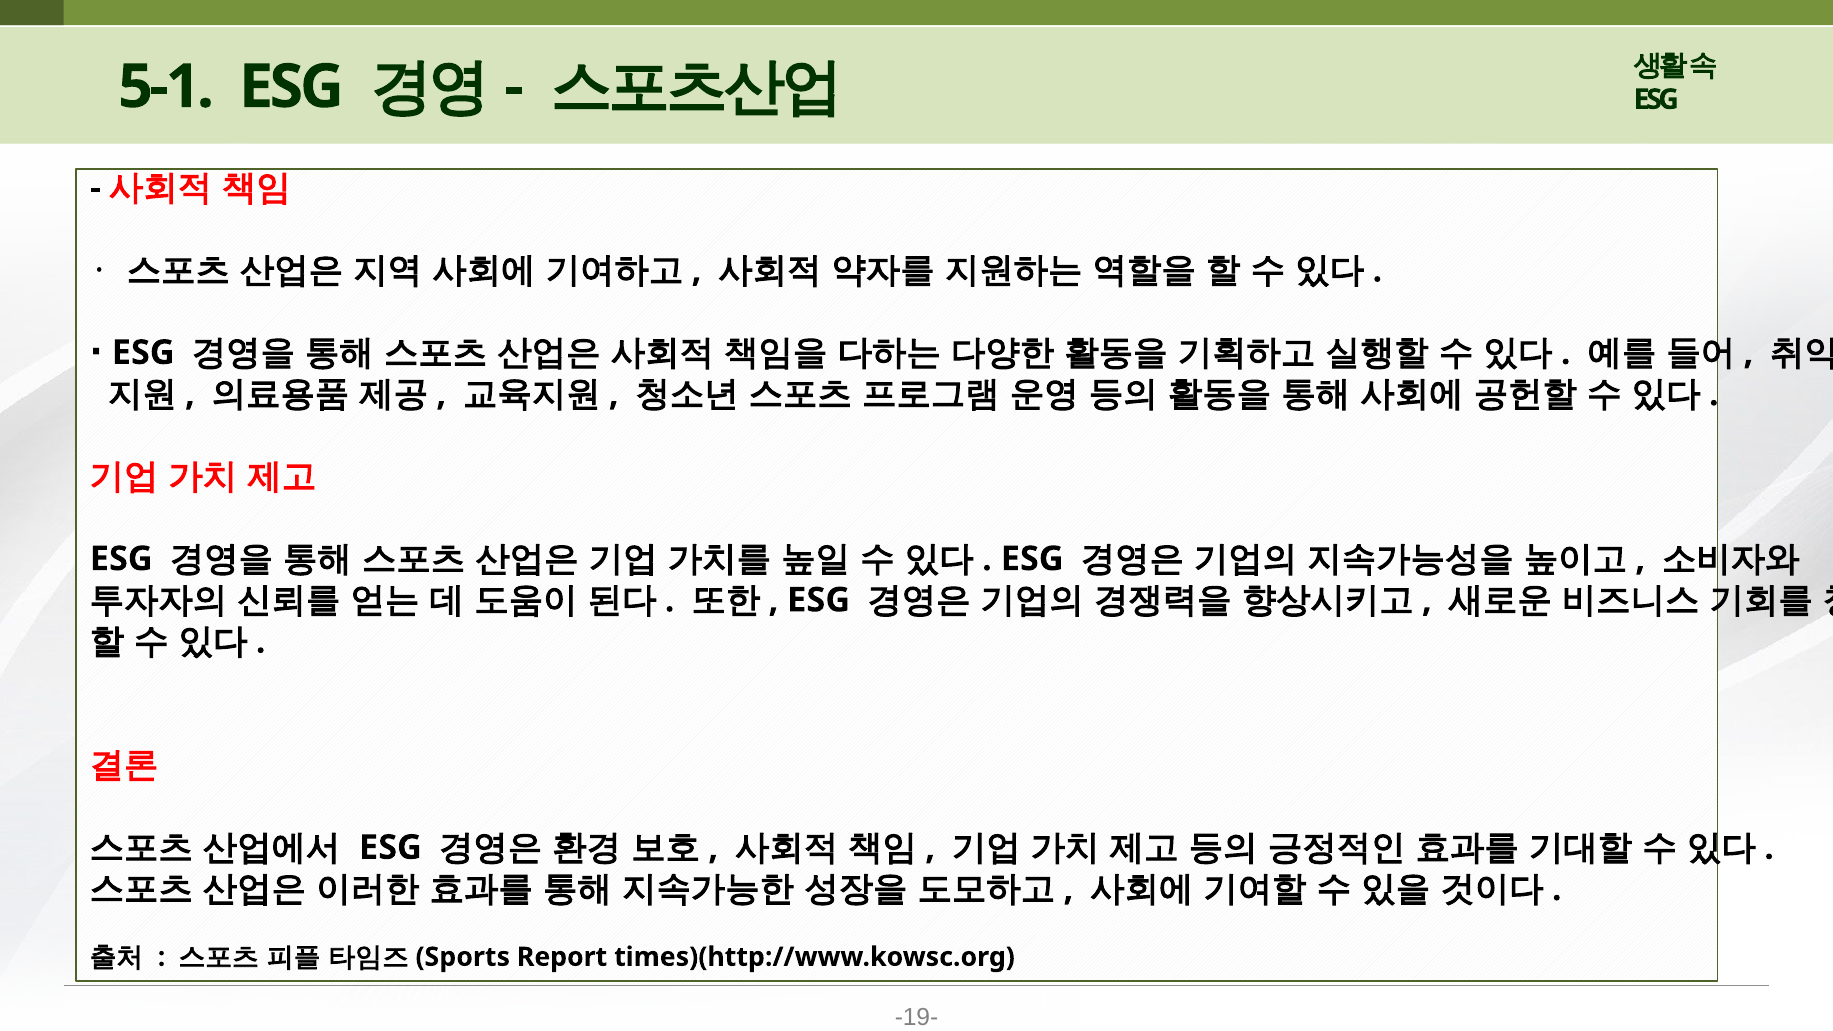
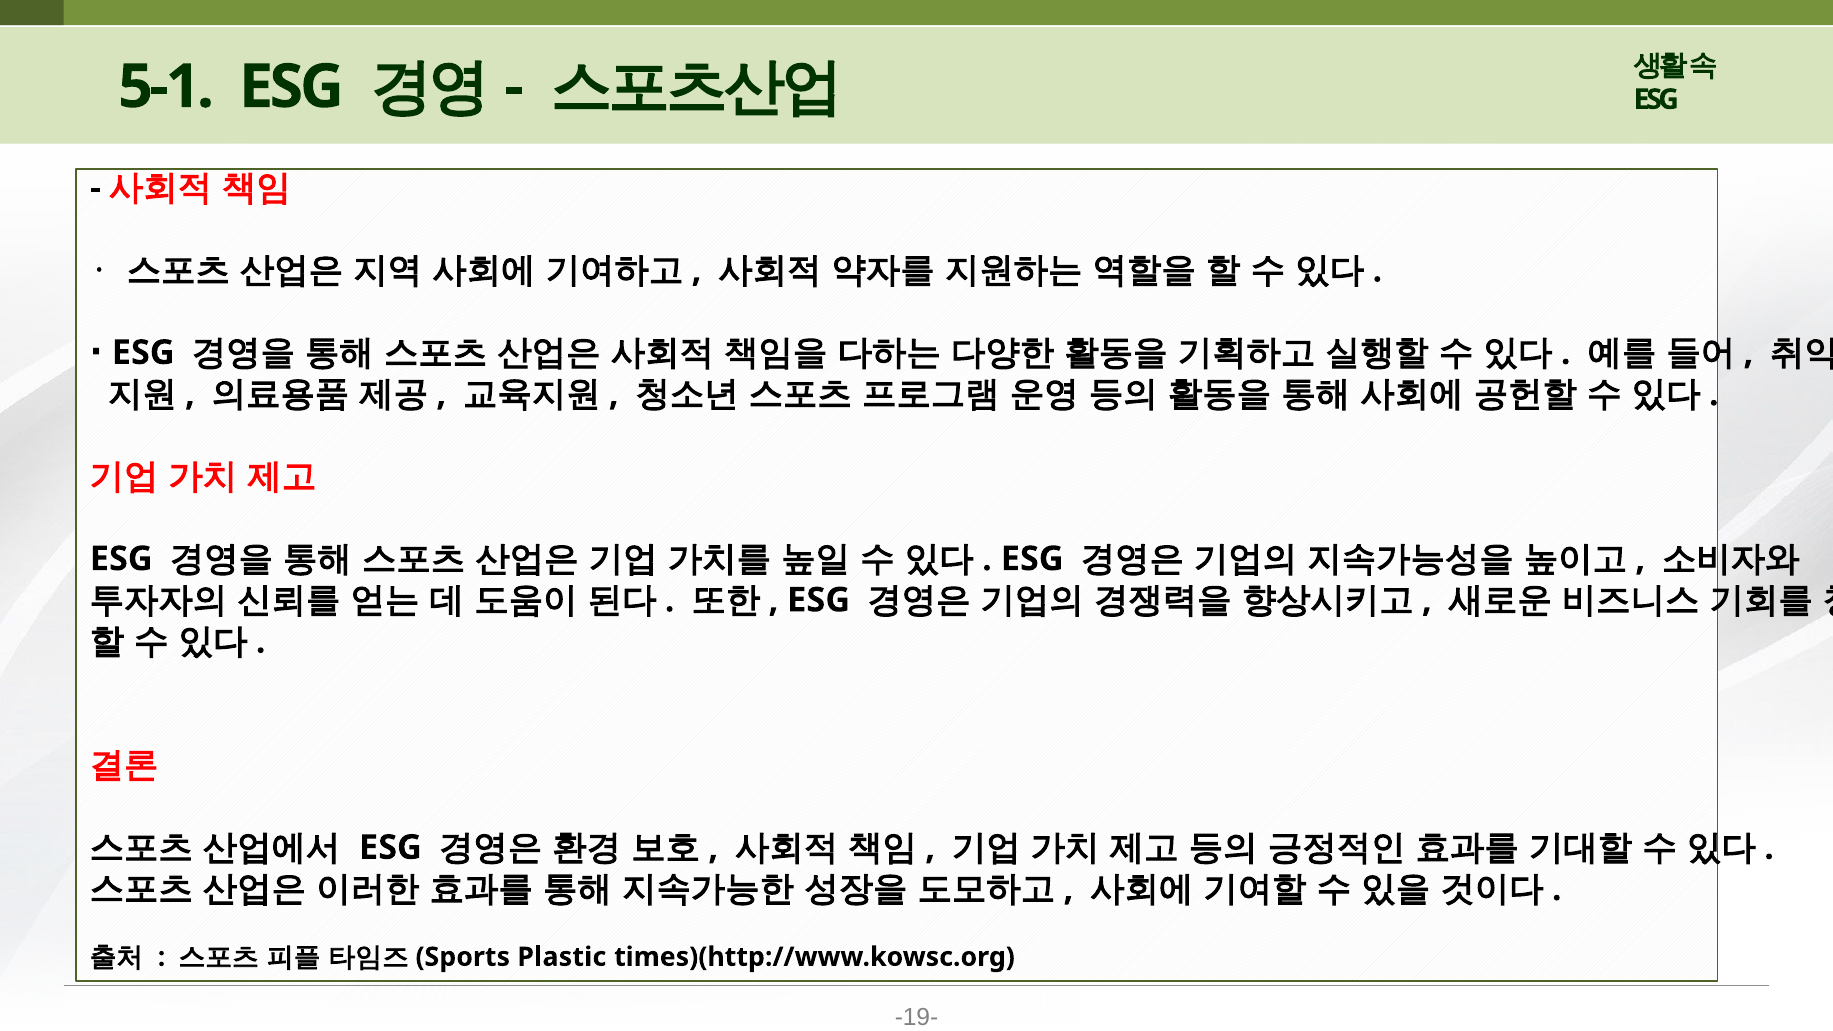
Report: Report -> Plastic (562, 957)
